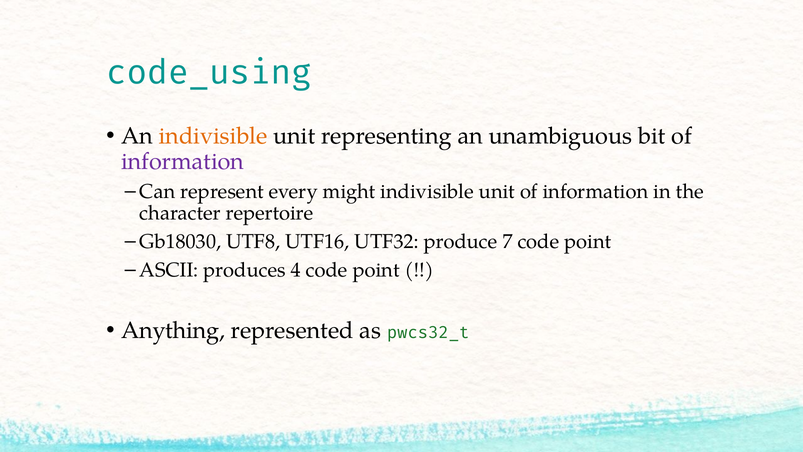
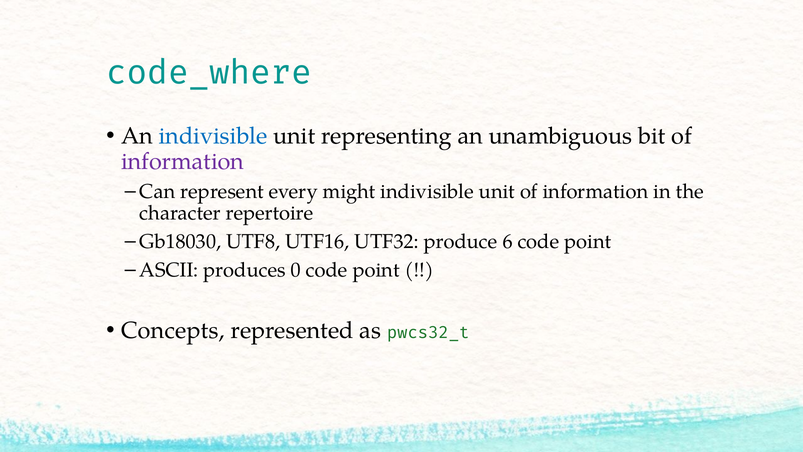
code_using: code_using -> code_where (209, 73)
indivisible colour: orange -> blue (213, 136)
7: 7 -> 6 (508, 242)
4: 4 -> 0 (296, 270)
Anything: Anything -> Concepts (173, 330)
